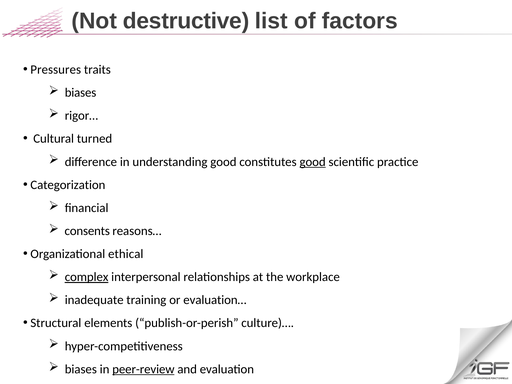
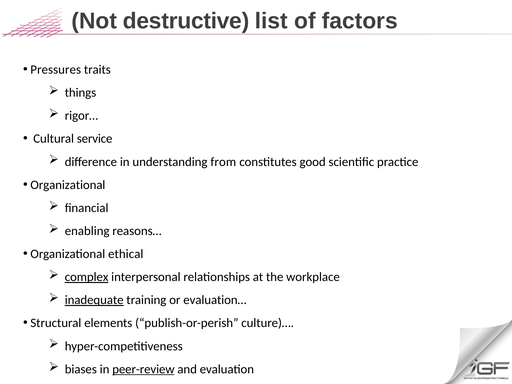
biases: biases -> things (80, 93)
turned: turned -> service (95, 139)
understanding good: good -> from (223, 162)
good underline: present -> none (313, 162)
Categorization: Categorization -> Organizational (68, 185)
consents: consents -> enabling (87, 231)
inadequate underline: none -> present (94, 300)
